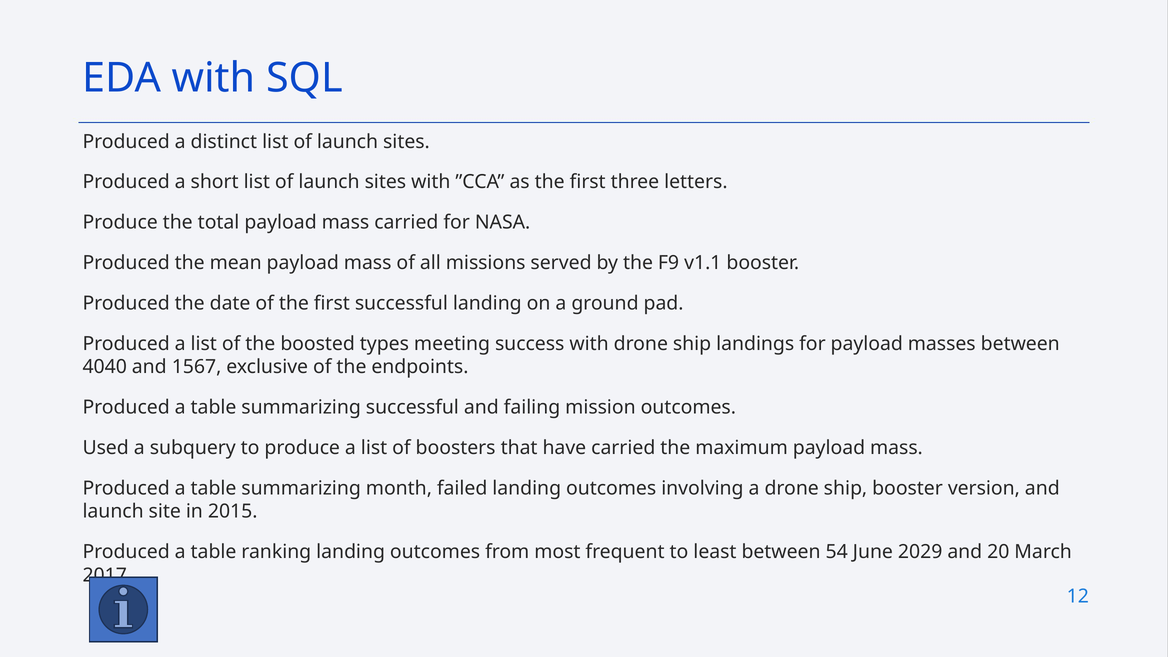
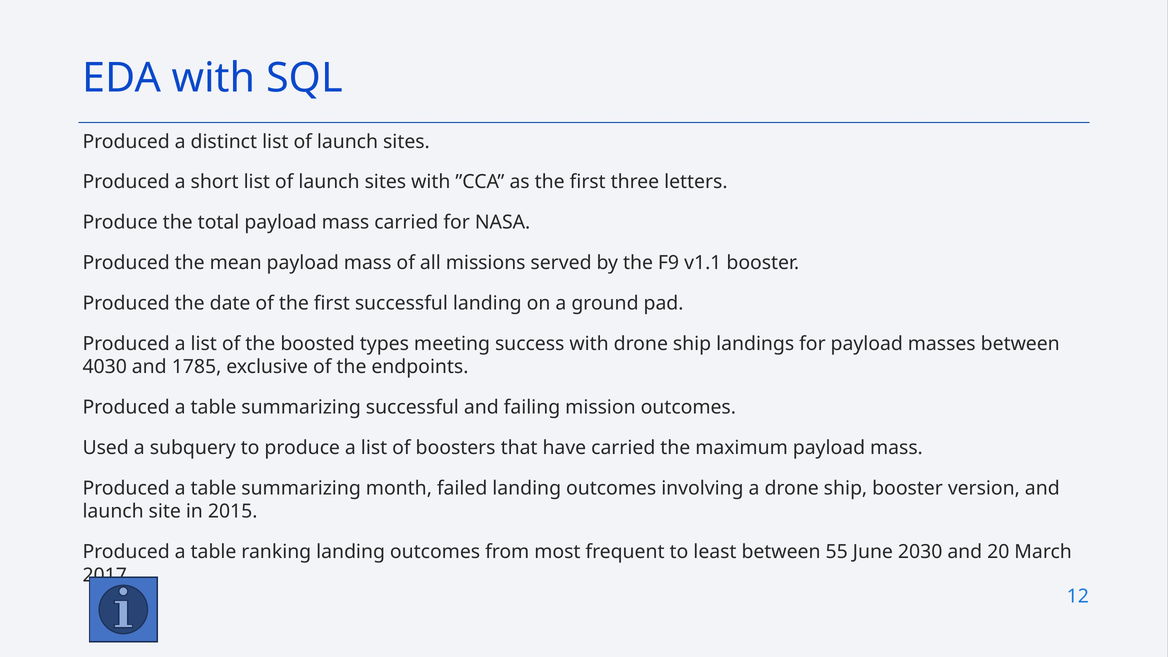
4040: 4040 -> 4030 (105, 367)
1567: 1567 -> 1785 (197, 367)
54: 54 -> 55 (837, 552)
2029: 2029 -> 2030 (920, 552)
